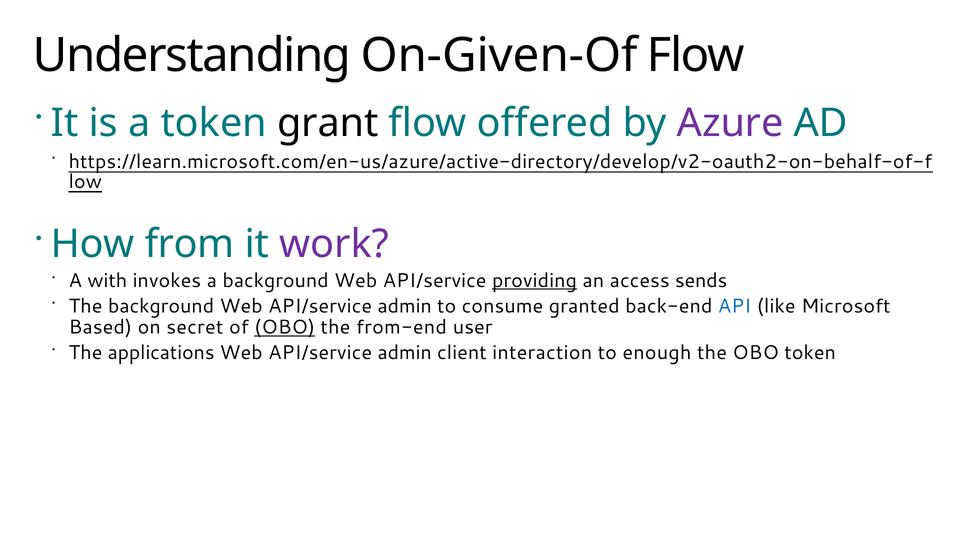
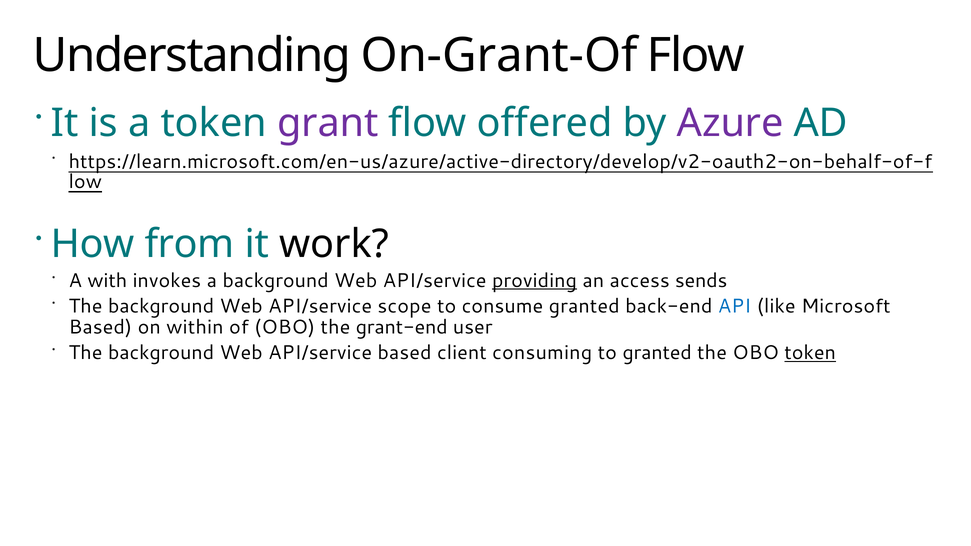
On-Given-Of: On-Given-Of -> On-Grant-Of (499, 56)
grant colour: black -> purple (328, 123)
work colour: purple -> black (334, 244)
admin: admin -> scope (404, 306)
secret: secret -> within (195, 327)
OBO underline: present -> none (285, 327)
from-end: from-end -> grant-end (402, 327)
applications: applications -> background (161, 353)
admin: admin -> based (405, 353)
interaction: interaction -> consuming (542, 353)
to enough: enough -> granted (657, 353)
token underline: none -> present (810, 353)
